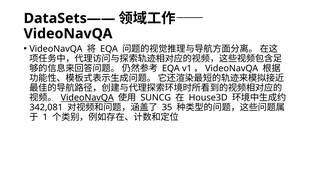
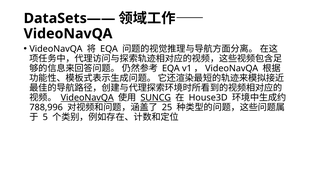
SUNCG underline: none -> present (156, 98)
342,081: 342,081 -> 788,996 (46, 108)
35: 35 -> 25 (167, 108)
1: 1 -> 5 (45, 117)
